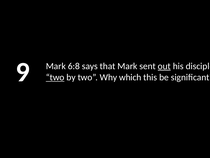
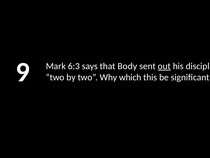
6:8: 6:8 -> 6:3 (74, 66)
that Mark: Mark -> Body (127, 66)
two underline: present -> none (55, 77)
